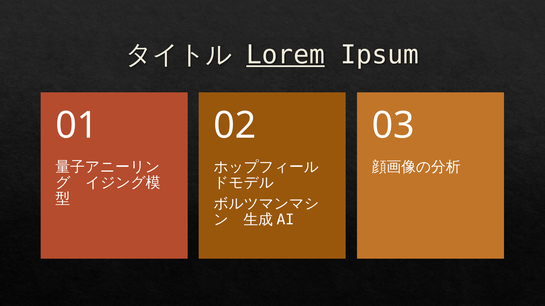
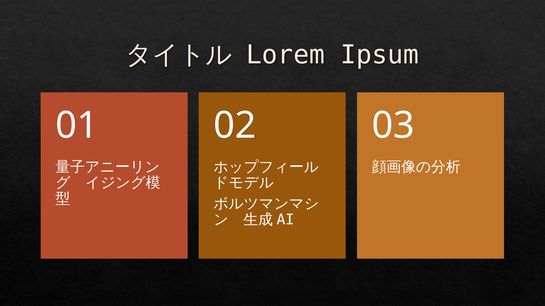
Lorem underline: present -> none (286, 55)
